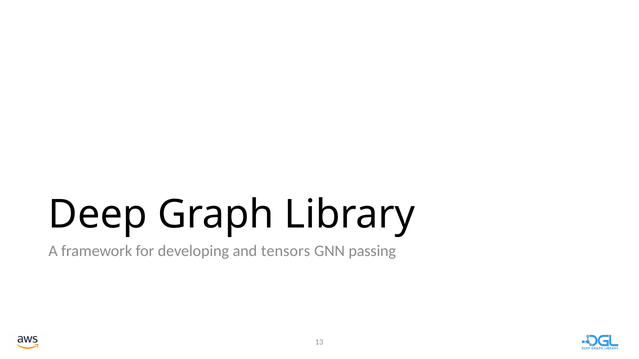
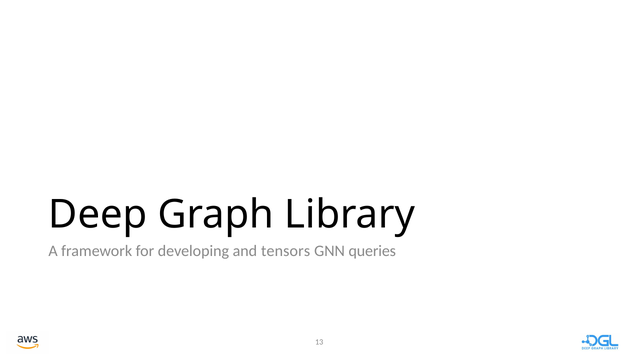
passing: passing -> queries (372, 251)
